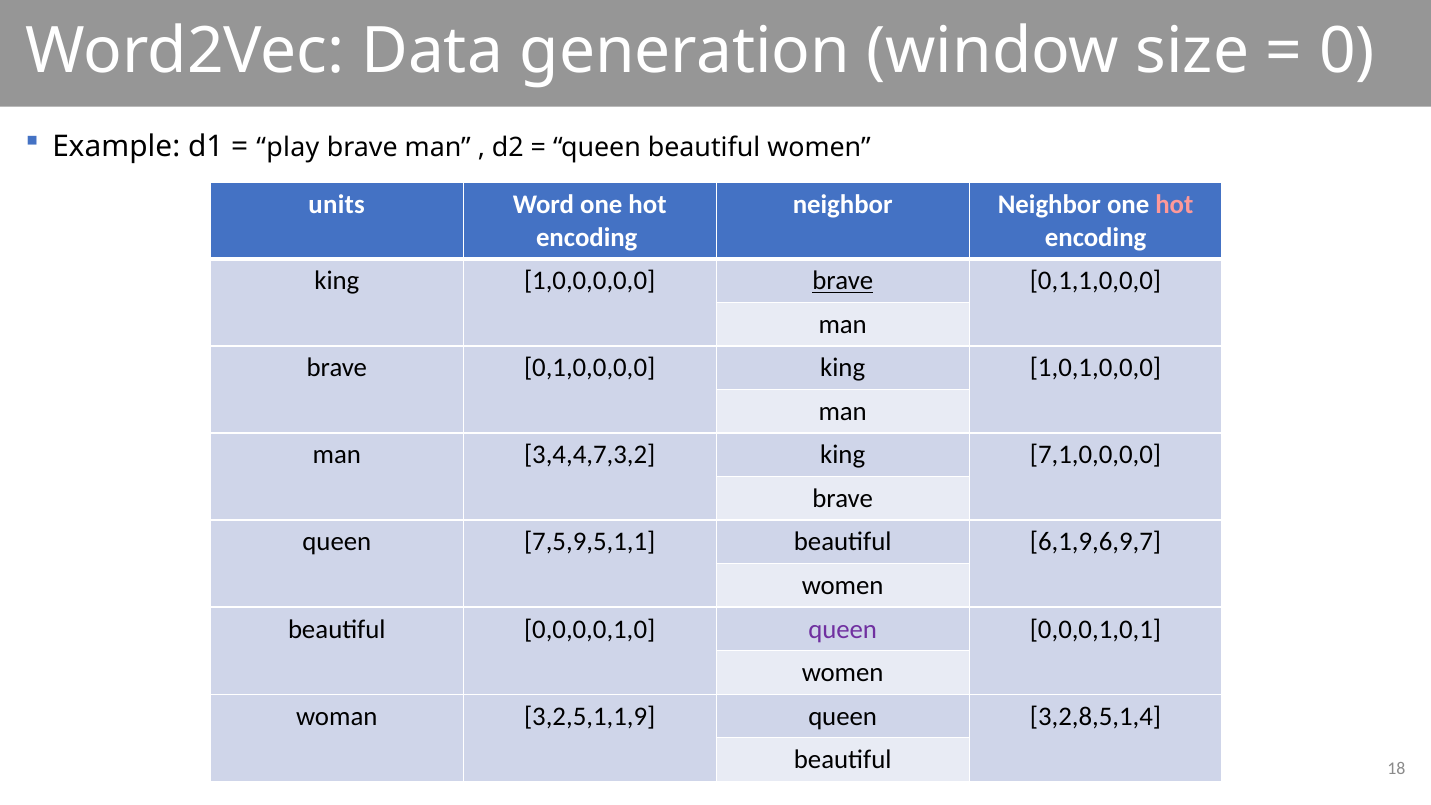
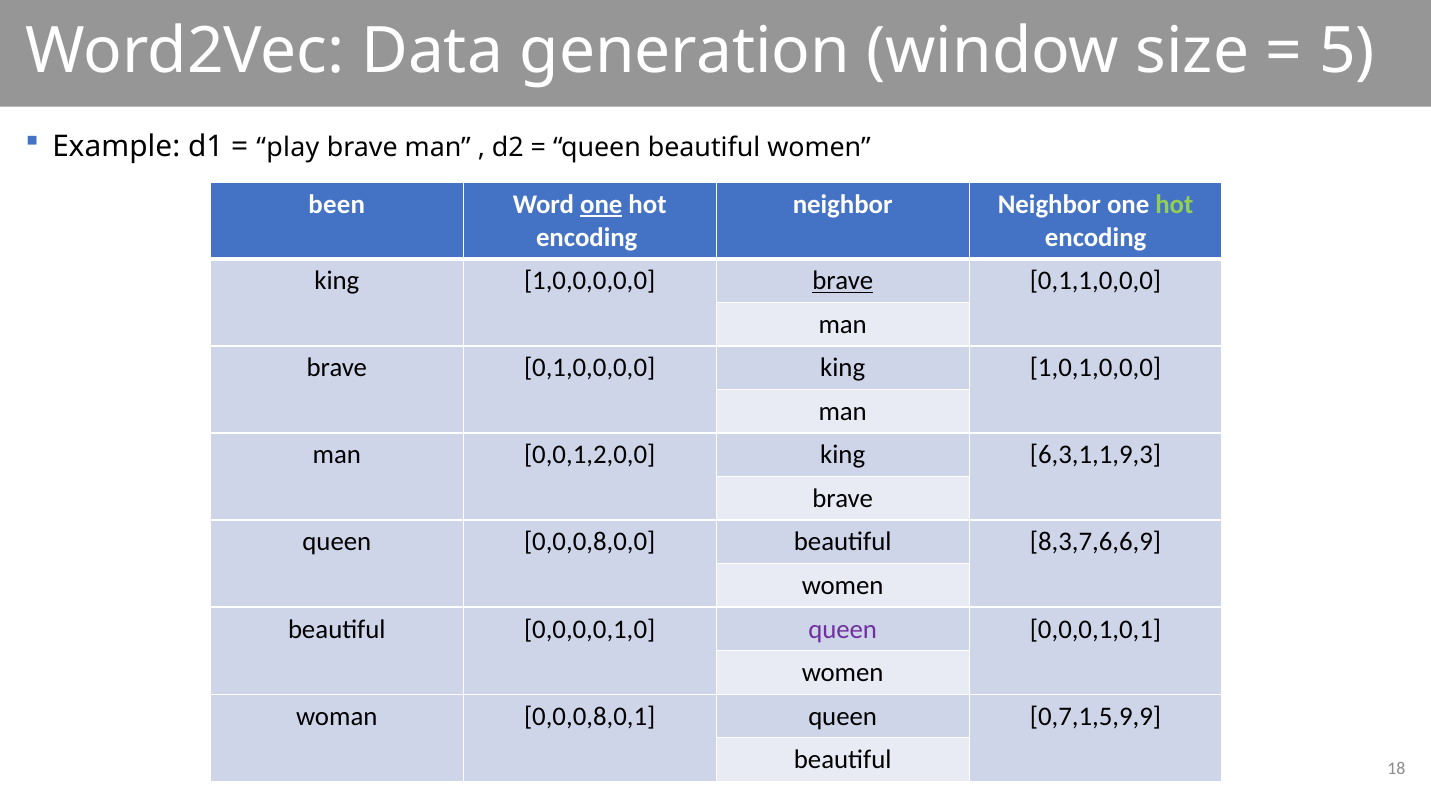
0: 0 -> 5 (1347, 52)
units: units -> been (337, 205)
one underline: none -> present (601, 205)
hot colour: pink -> light green (1174, 205)
3,4,4,7,3,2: 3,4,4,7,3,2 -> 0,0,1,2,0,0 (590, 455)
7,1,0,0,0,0: 7,1,0,0,0,0 -> 6,3,1,1,9,3 (1096, 455)
7,5,9,5,1,1: 7,5,9,5,1,1 -> 0,0,0,8,0,0 (590, 542)
6,1,9,6,9,7: 6,1,9,6,9,7 -> 8,3,7,6,6,9 (1096, 542)
3,2,5,1,1,9: 3,2,5,1,1,9 -> 0,0,0,8,0,1 (590, 716)
3,2,8,5,1,4: 3,2,8,5,1,4 -> 0,7,1,5,9,9 (1096, 716)
